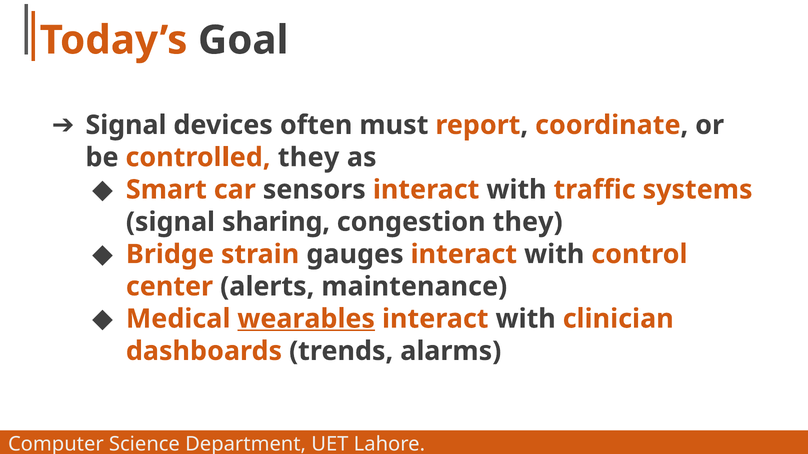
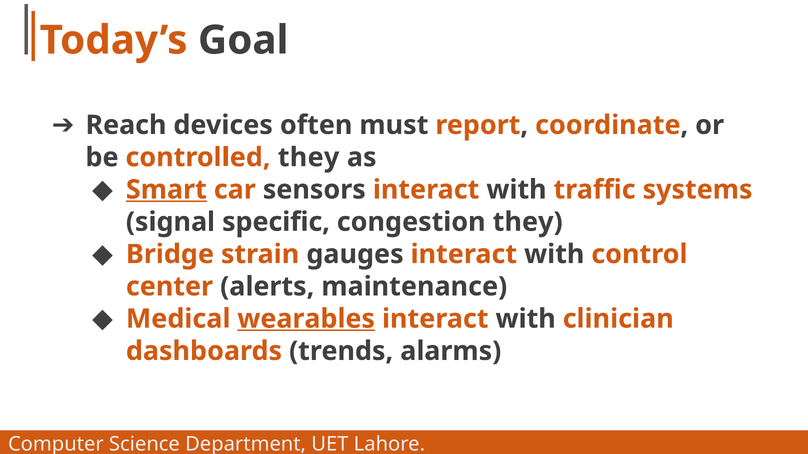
Signal: Signal -> Reach (126, 125)
Smart underline: none -> present (166, 190)
sharing: sharing -> specific (276, 222)
